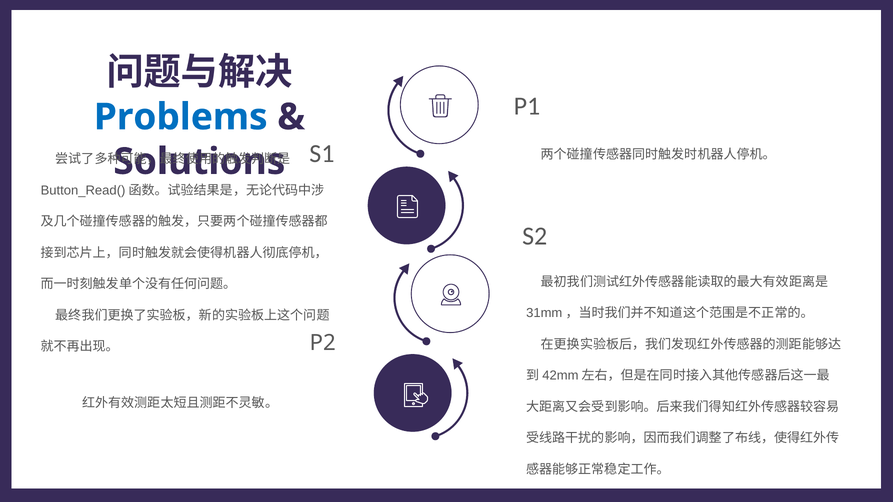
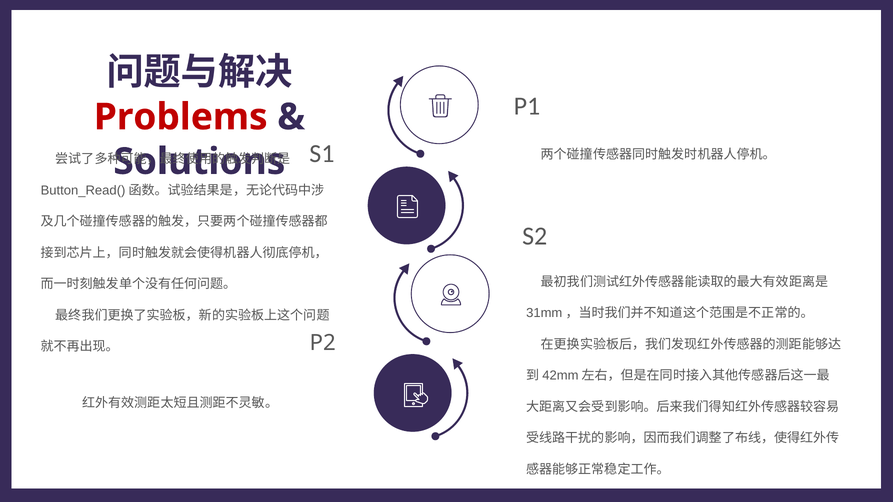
Problems colour: blue -> red (181, 117)
